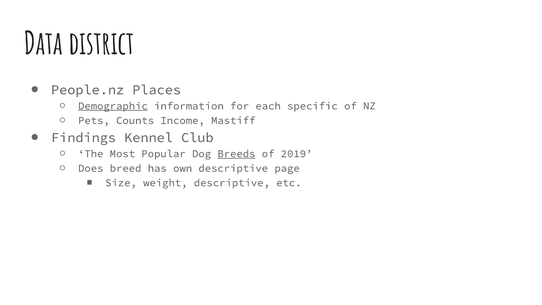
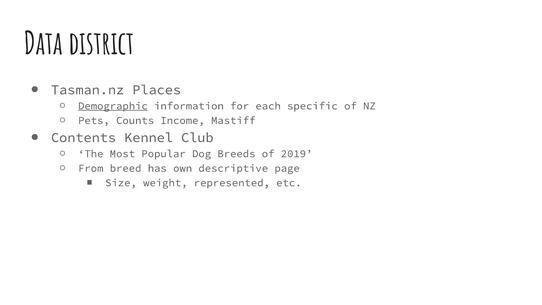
People.nz: People.nz -> Tasman.nz (88, 90)
Findings: Findings -> Contents (84, 138)
Breeds underline: present -> none (236, 154)
Does: Does -> From (91, 168)
weight descriptive: descriptive -> represented (232, 183)
